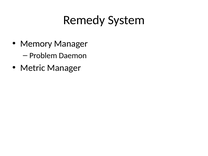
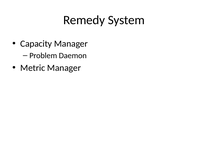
Memory: Memory -> Capacity (36, 44)
